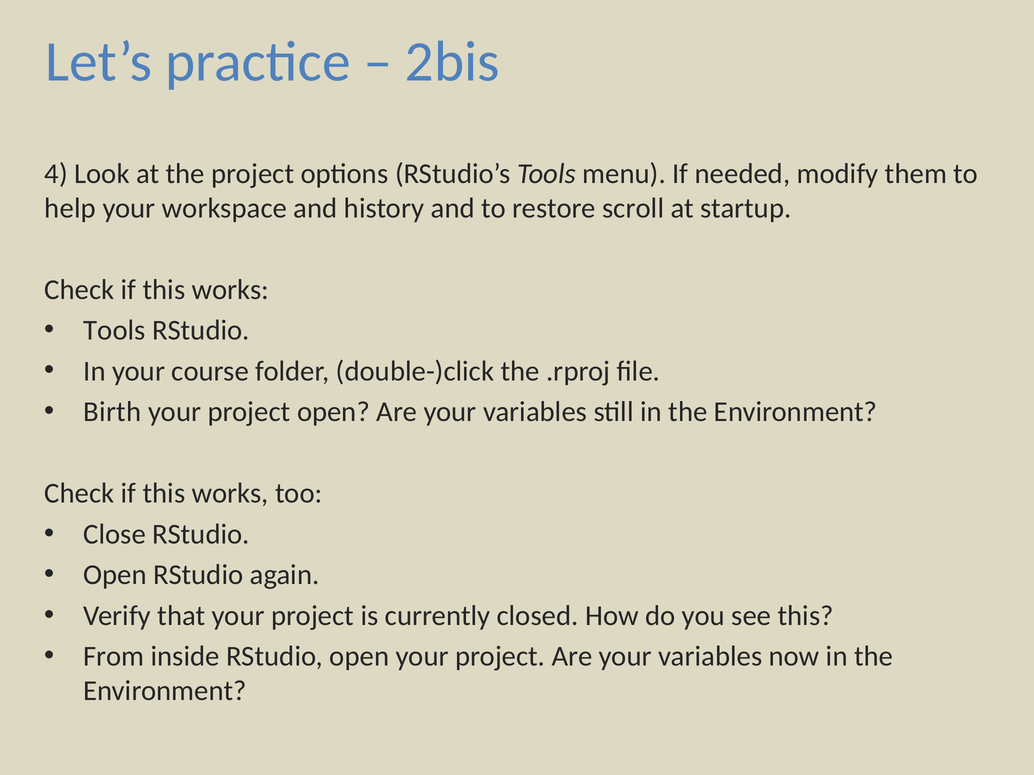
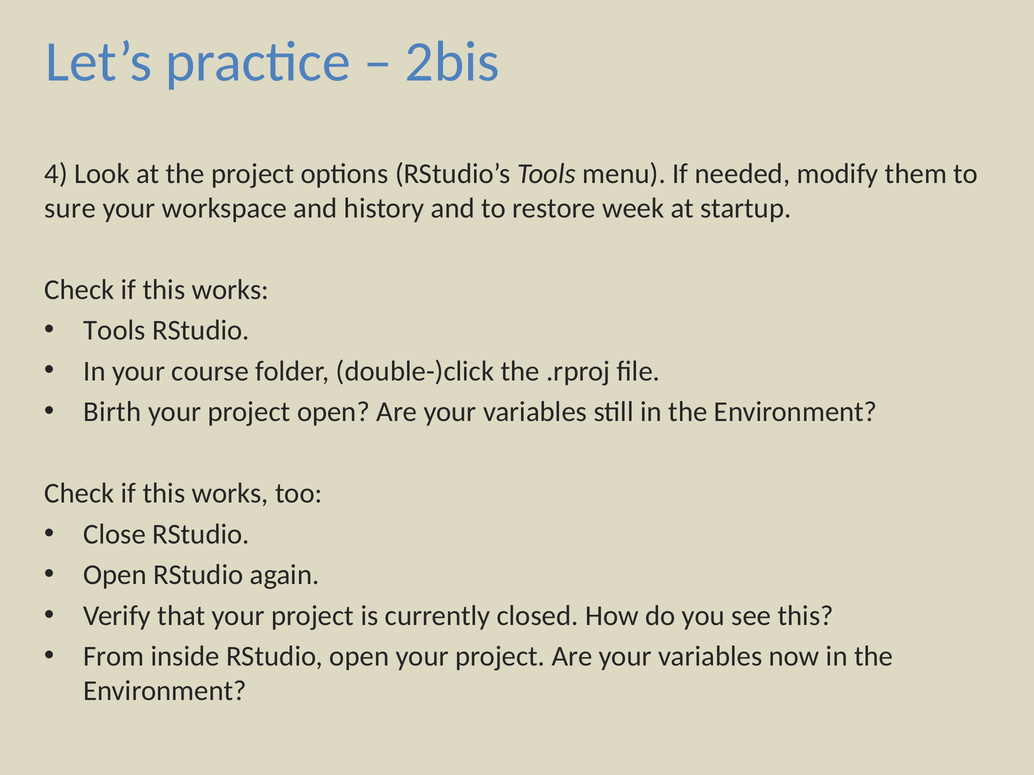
help: help -> sure (70, 208)
scroll: scroll -> week (633, 208)
